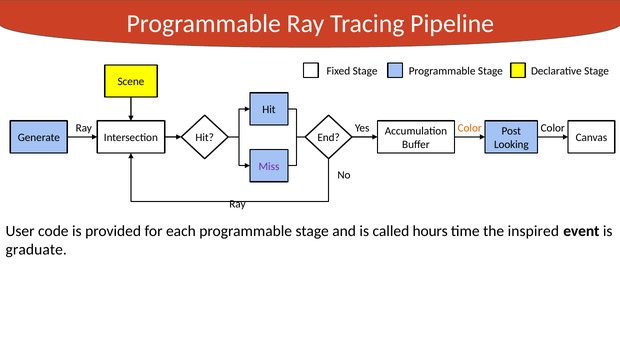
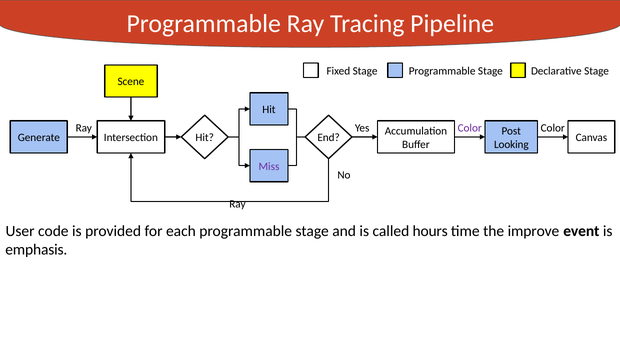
Color colour: orange -> purple (470, 128)
inspired: inspired -> improve (533, 231)
graduate: graduate -> emphasis (36, 250)
